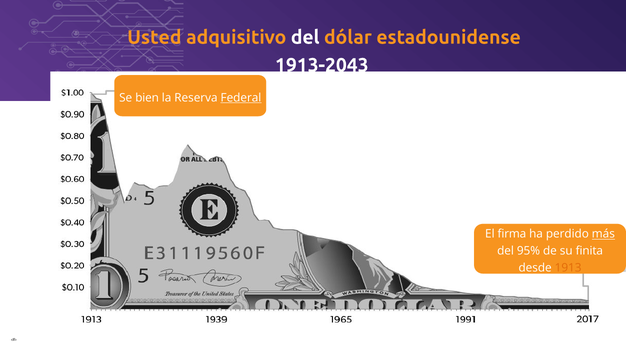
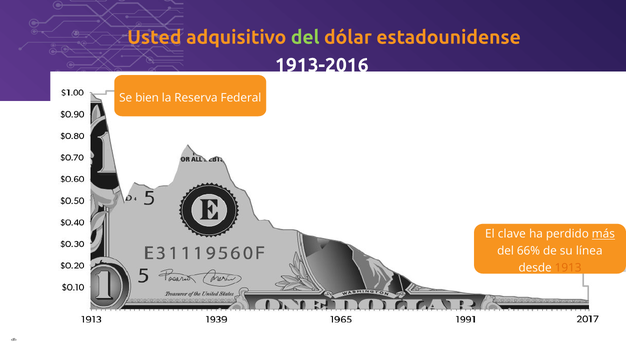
del colour: white -> light green (305, 37)
1913-2043: 1913-2043 -> 1913-2016 (322, 65)
Federal underline: present -> none (241, 98)
firma: firma -> clave (512, 234)
95%: 95% -> 66% (528, 251)
finita: finita -> línea (589, 251)
